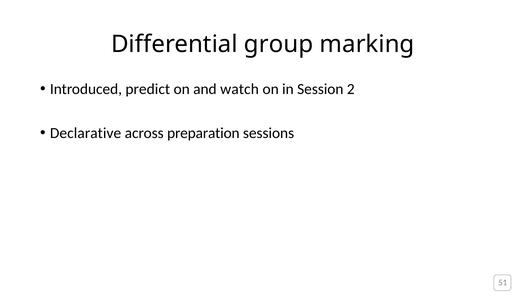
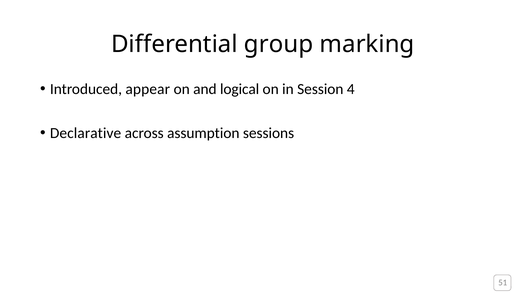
predict: predict -> appear (148, 89)
watch: watch -> logical (240, 89)
2: 2 -> 4 (351, 89)
preparation: preparation -> assumption (203, 133)
